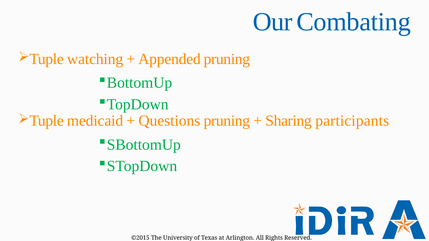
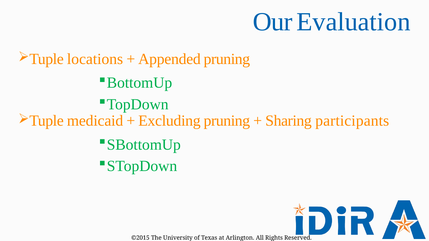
Combating: Combating -> Evaluation (354, 22)
watching: watching -> locations (95, 59)
Questions: Questions -> Excluding (169, 121)
